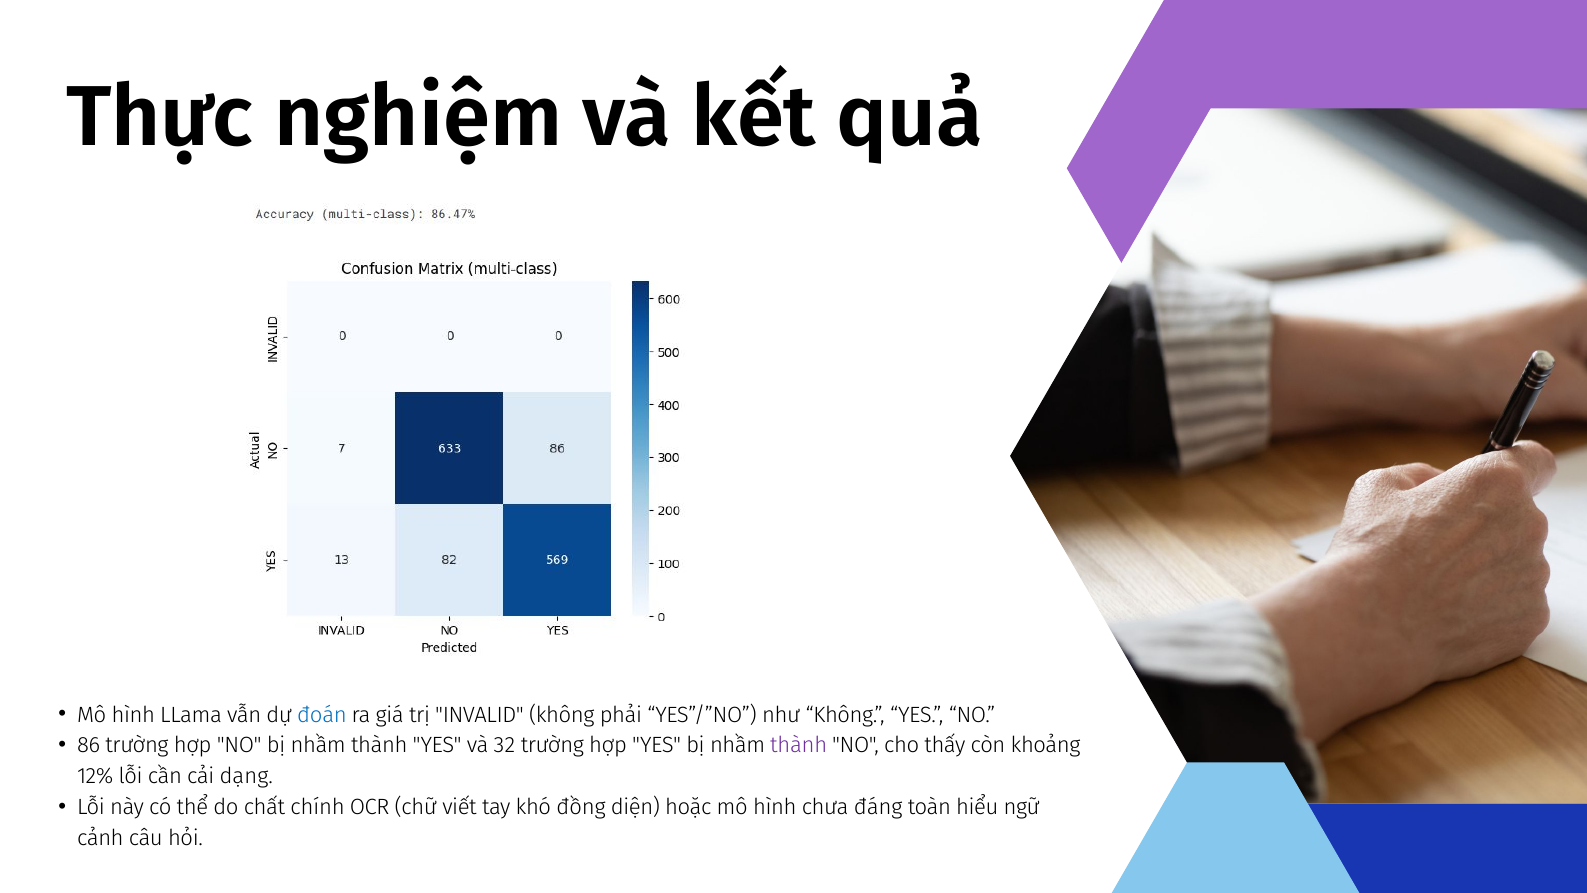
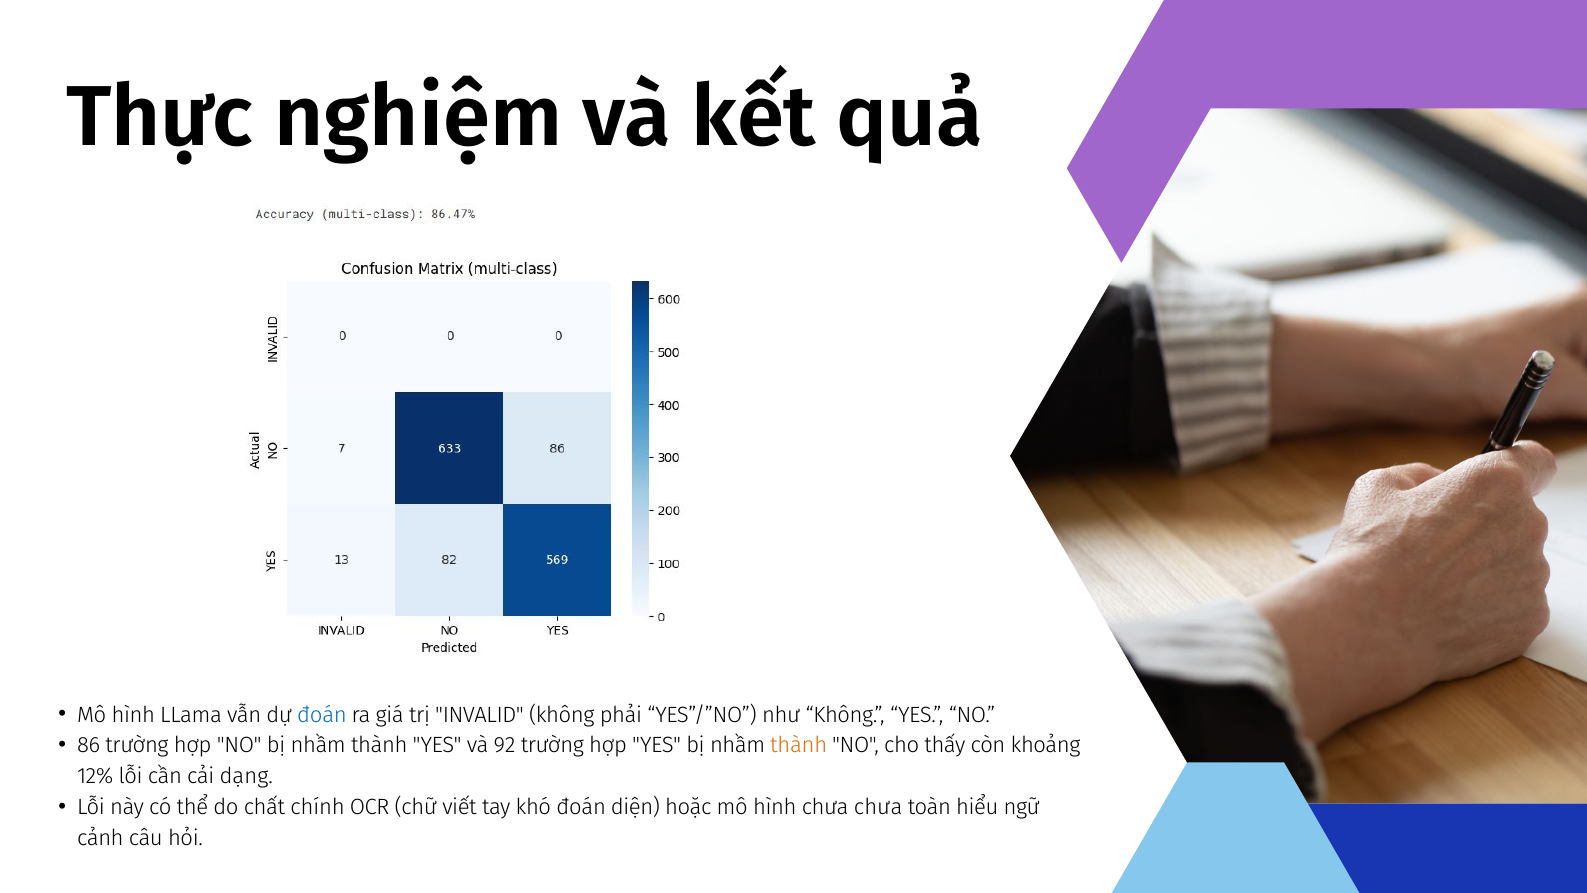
32: 32 -> 92 (505, 745)
thành colour: purple -> orange (799, 745)
khó đồng: đồng -> đoán (581, 807)
chưa đáng: đáng -> chưa (878, 807)
